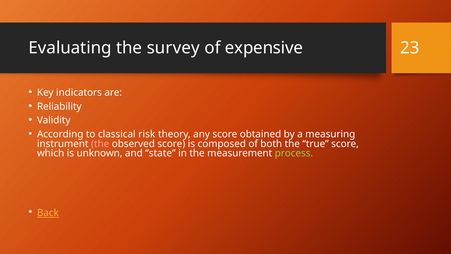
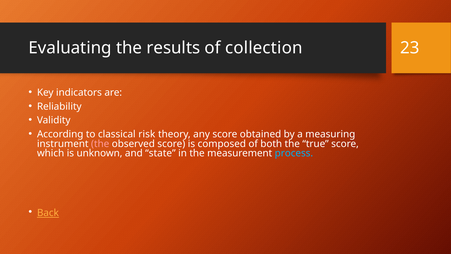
survey: survey -> results (173, 48)
expensive: expensive -> collection (264, 48)
process colour: light green -> light blue (294, 153)
